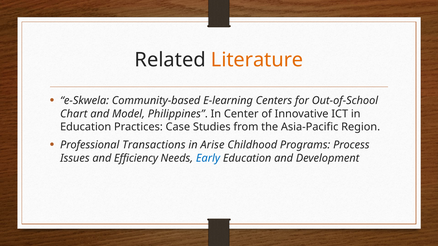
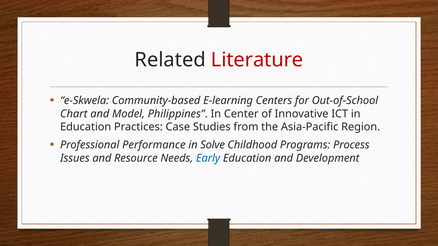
Literature colour: orange -> red (257, 60)
Transactions: Transactions -> Performance (154, 145)
Arise: Arise -> Solve (213, 145)
Efficiency: Efficiency -> Resource (136, 158)
